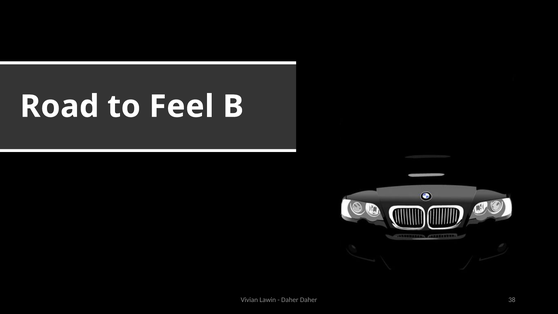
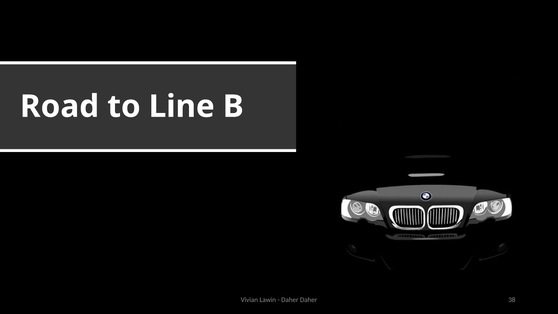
Feel: Feel -> Line (182, 106)
